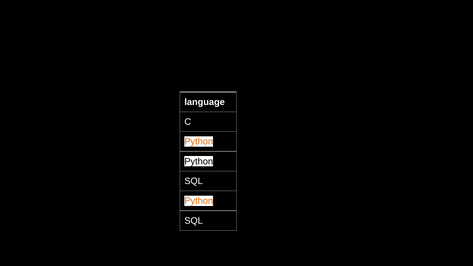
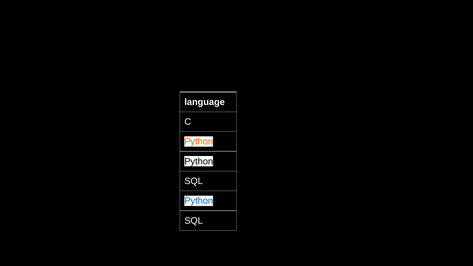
Python colour: orange -> blue (199, 201)
